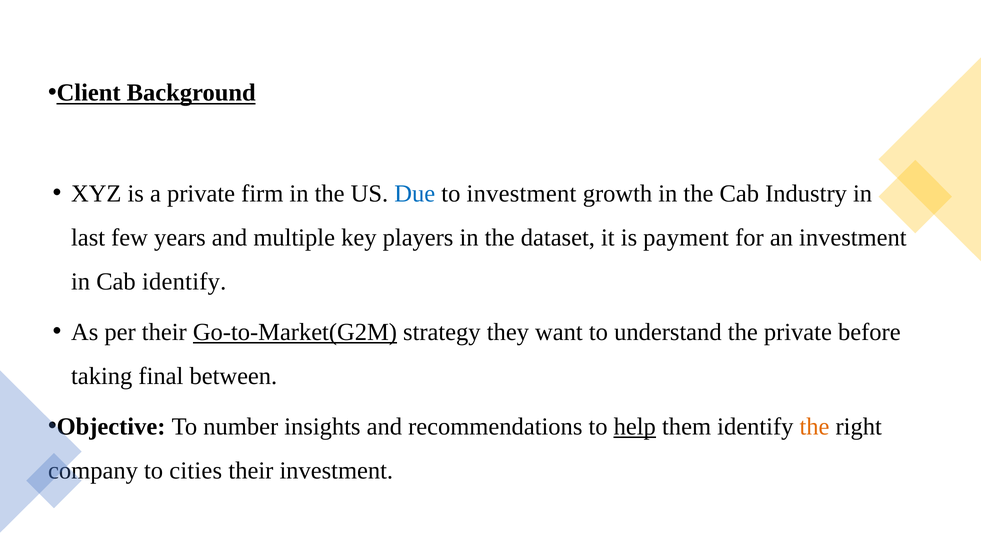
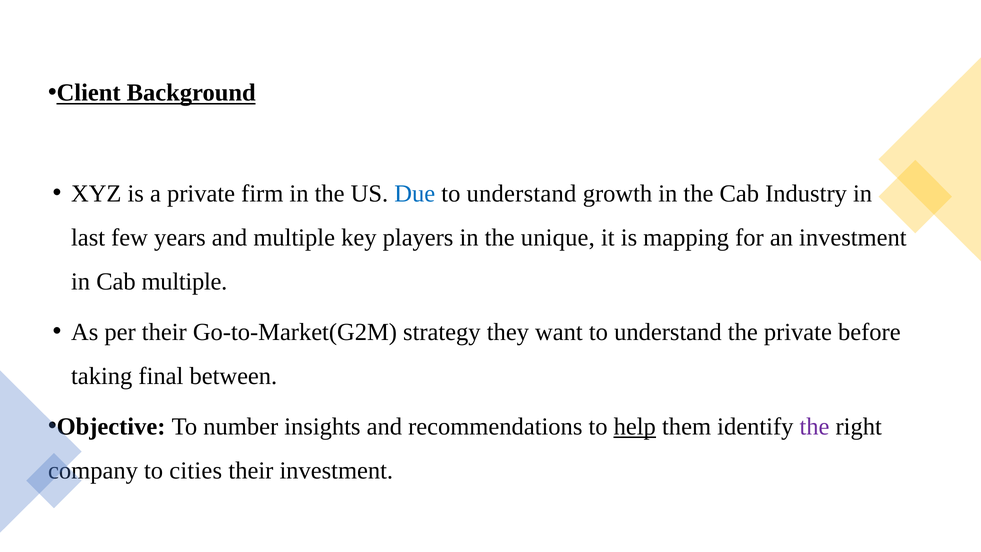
investment: investment -> understand (521, 193)
dataset: dataset -> unique (558, 238)
payment: payment -> mapping (686, 238)
Cab identify: identify -> multiple (184, 282)
Go-to-Market(G2M underline: present -> none (295, 332)
the colour: orange -> purple (814, 426)
